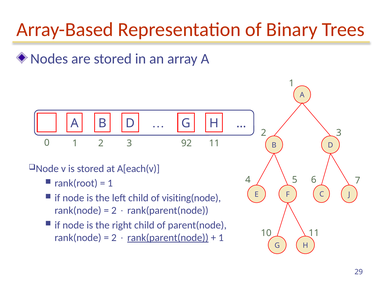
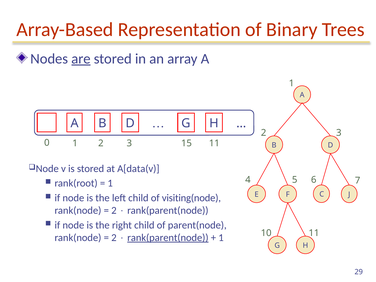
are underline: none -> present (81, 59)
92: 92 -> 15 (186, 143)
A[each(v: A[each(v -> A[data(v (138, 169)
